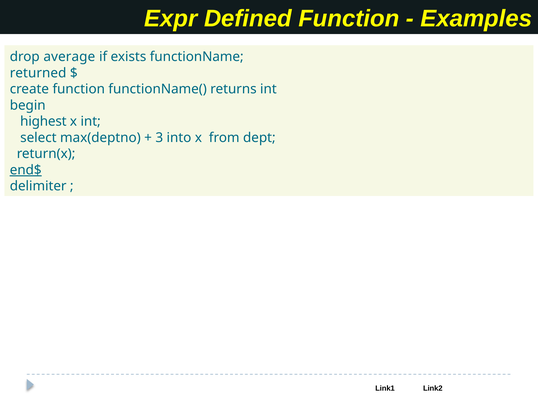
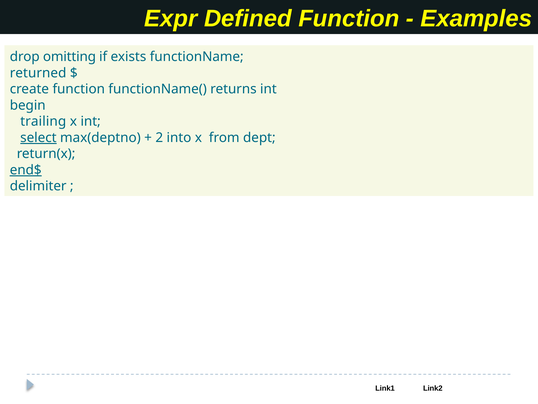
average: average -> omitting (69, 57)
highest: highest -> trailing (43, 121)
select underline: none -> present (38, 138)
3: 3 -> 2 (159, 138)
